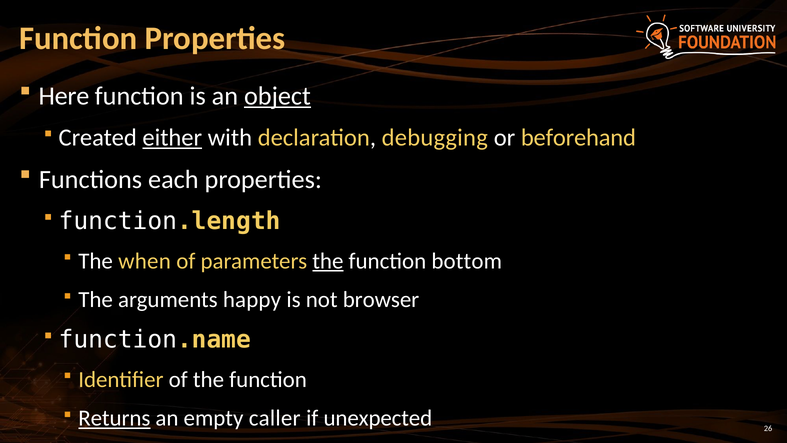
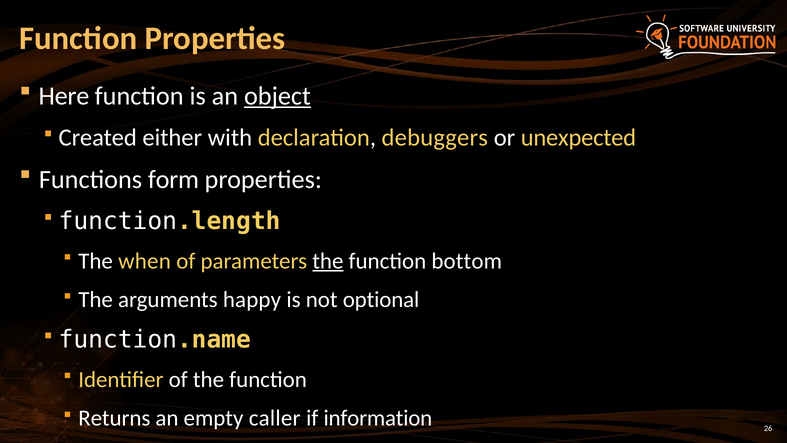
either underline: present -> none (172, 138)
debugging: debugging -> debuggers (435, 138)
beforehand: beforehand -> unexpected (578, 138)
each: each -> form (173, 180)
browser: browser -> optional (381, 300)
Returns underline: present -> none (114, 418)
unexpected: unexpected -> information (378, 418)
